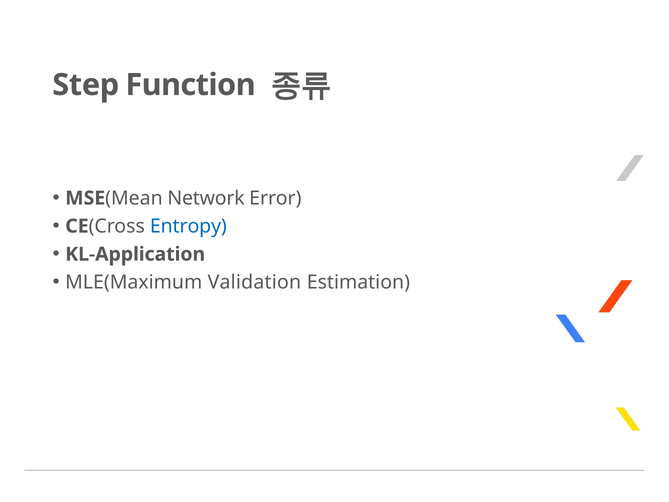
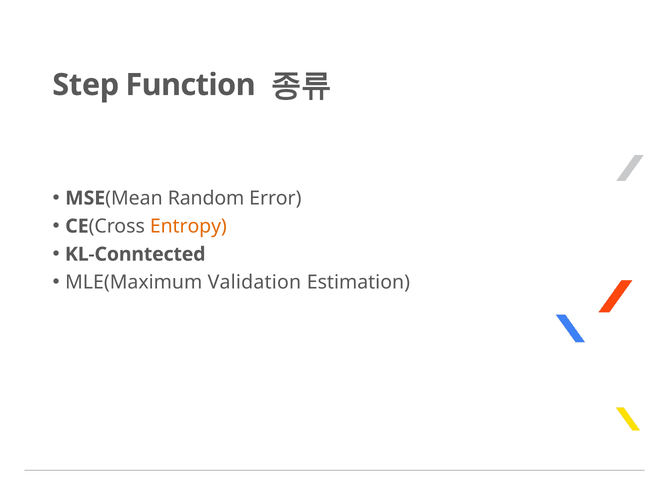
Network: Network -> Random (206, 198)
Entropy colour: blue -> orange (188, 226)
KL-Application: KL-Application -> KL-Conntected (135, 254)
